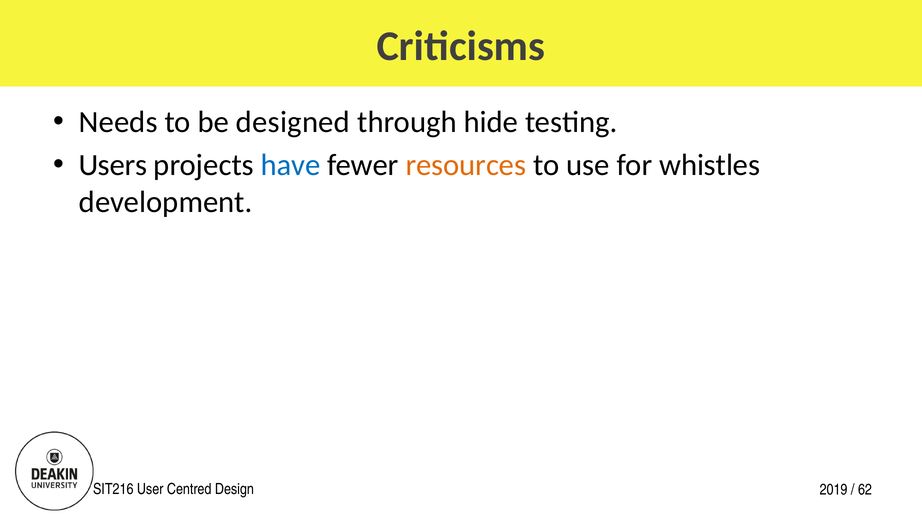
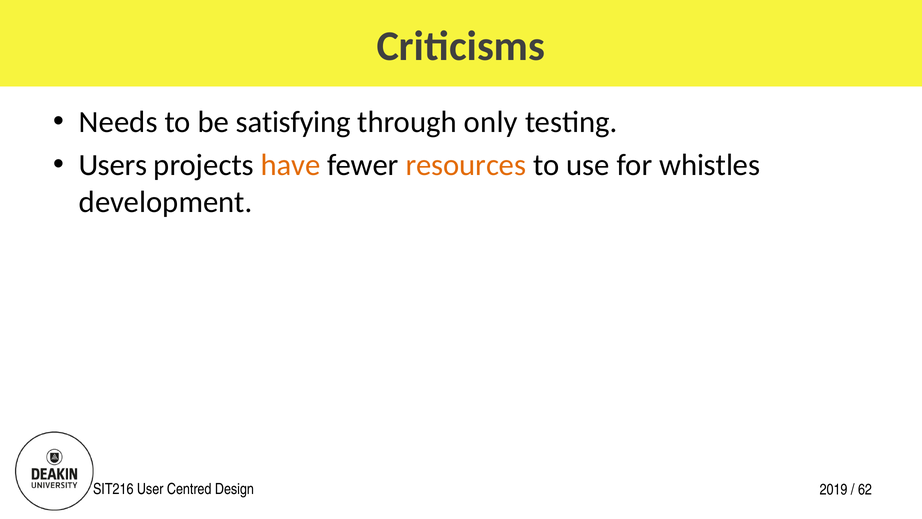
designed: designed -> satisfying (293, 122)
hide: hide -> only (491, 122)
have colour: blue -> orange (291, 165)
